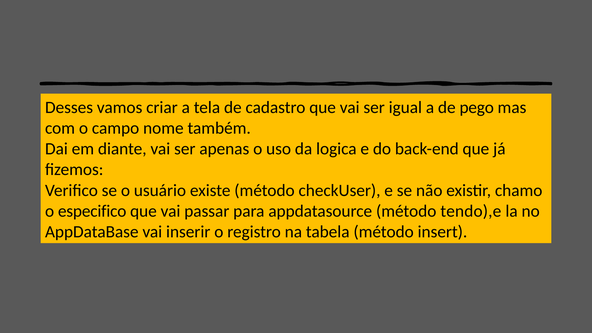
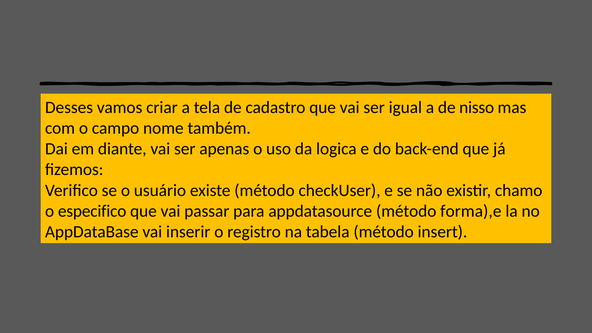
pego: pego -> nisso (477, 107)
tendo),e: tendo),e -> forma),e (471, 211)
